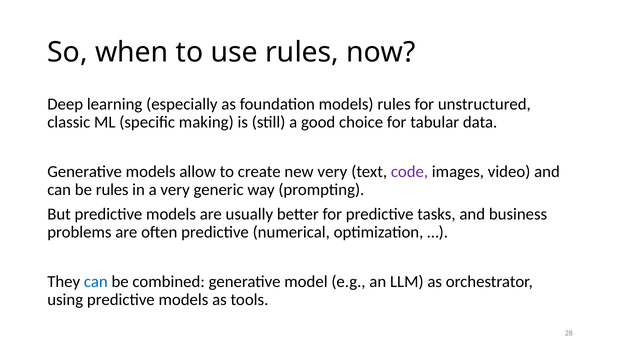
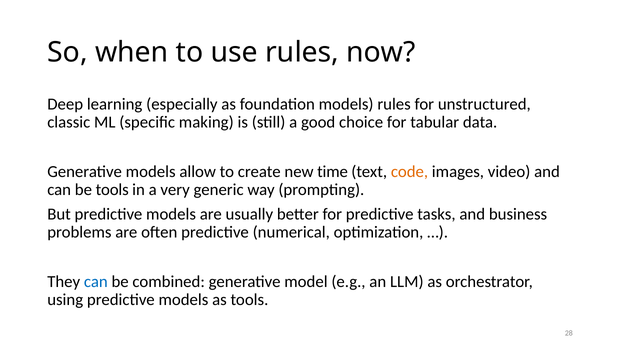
new very: very -> time (333, 171)
code colour: purple -> orange (409, 171)
be rules: rules -> tools (112, 190)
